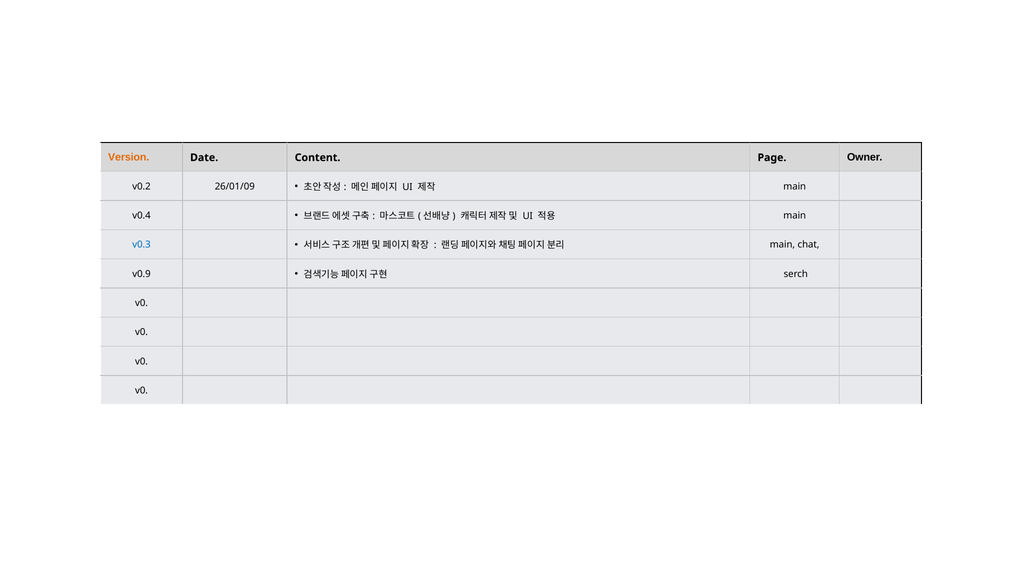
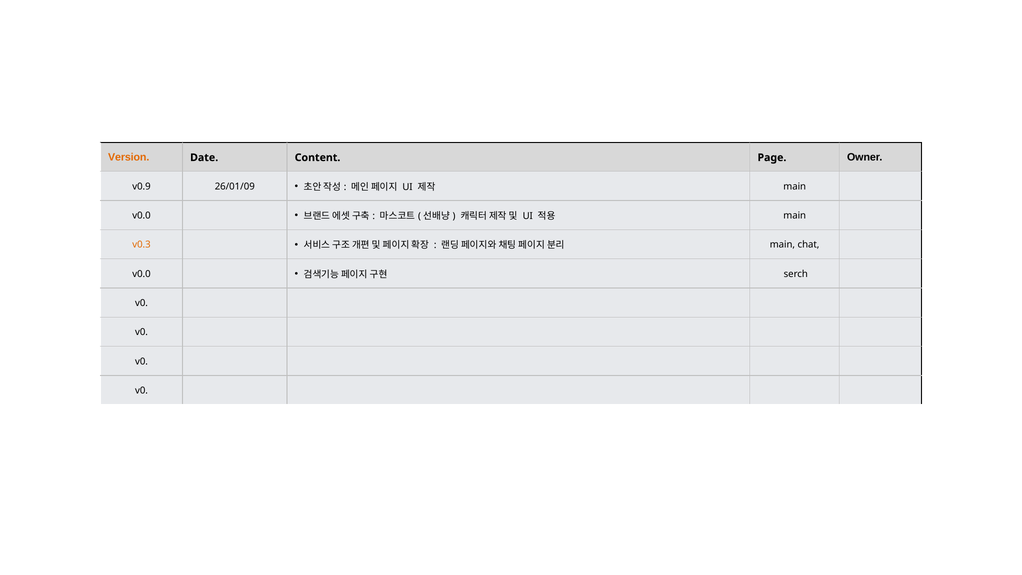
v0.2: v0.2 -> v0.9 (141, 186)
v0.4: v0.4 -> v0.0 (141, 216)
v0.3 colour: blue -> orange (141, 245)
v0.9: v0.9 -> v0.0 (141, 274)
